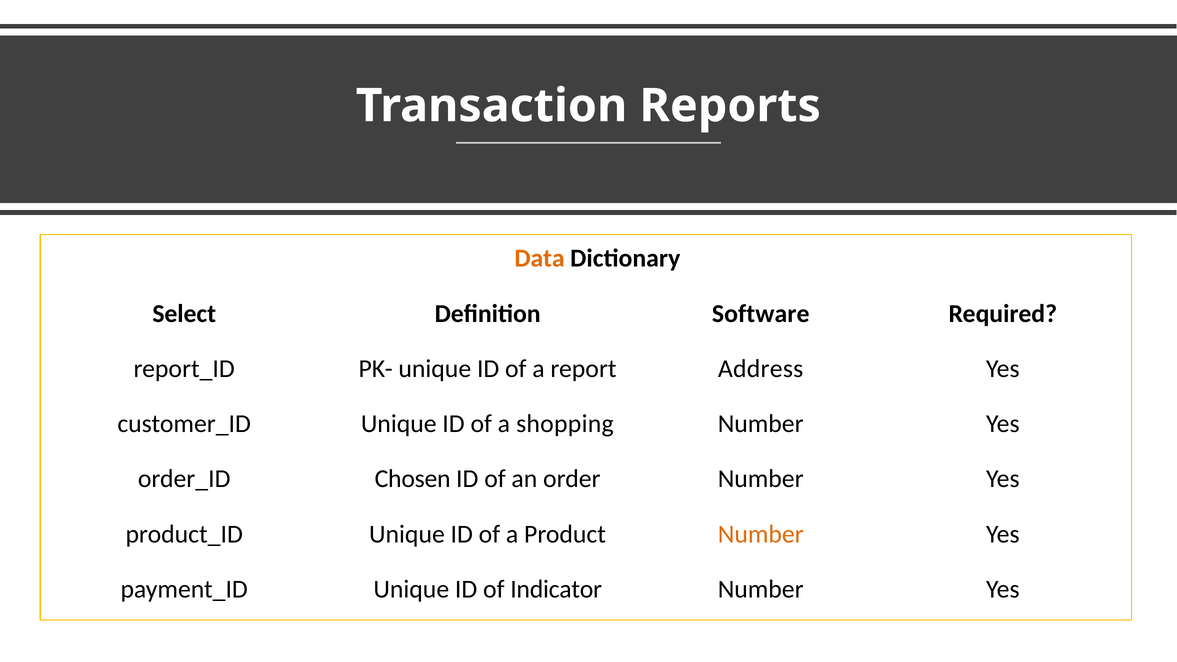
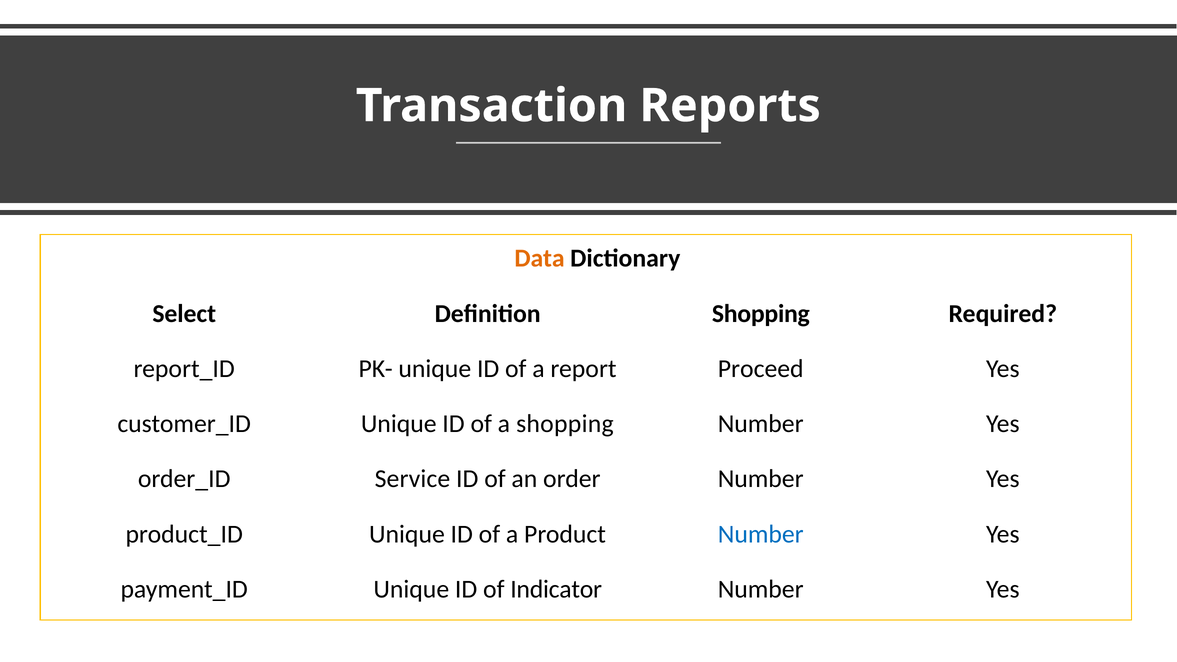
Definition Software: Software -> Shopping (761, 314)
Address: Address -> Proceed (761, 369)
Chosen: Chosen -> Service (412, 479)
Number colour: orange -> blue (761, 534)
